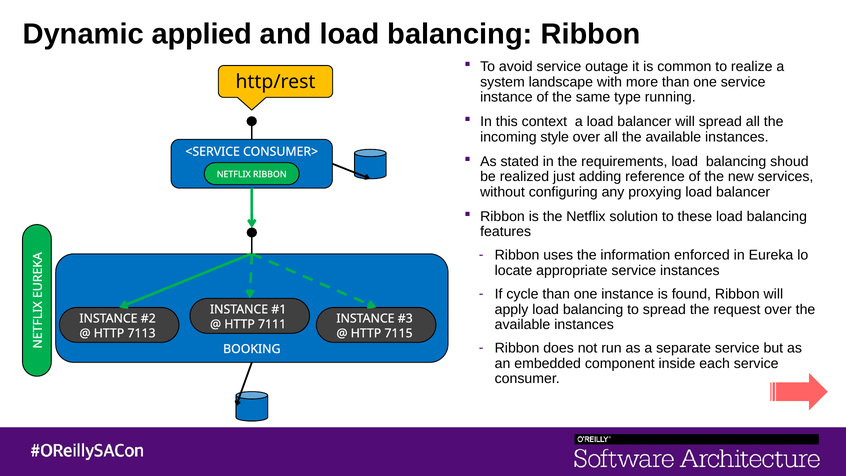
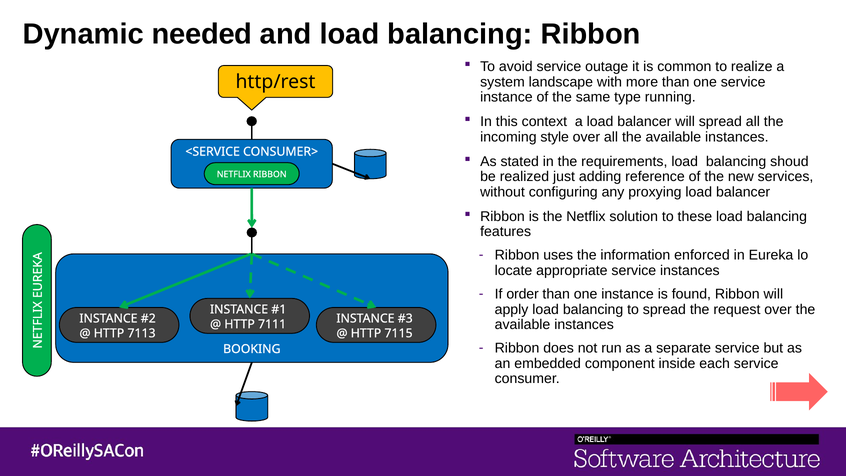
applied: applied -> needed (202, 34)
cycle: cycle -> order (523, 294)
